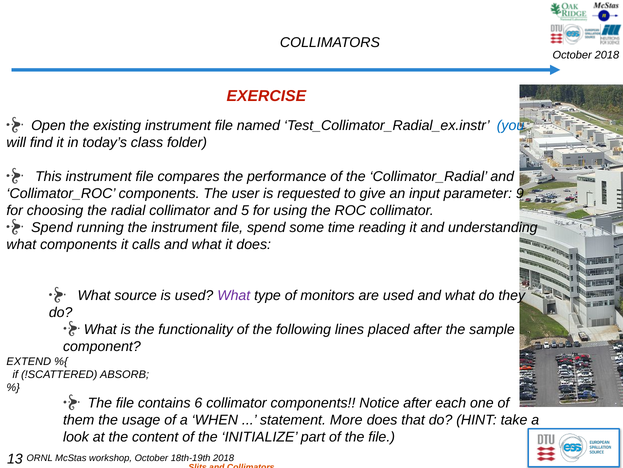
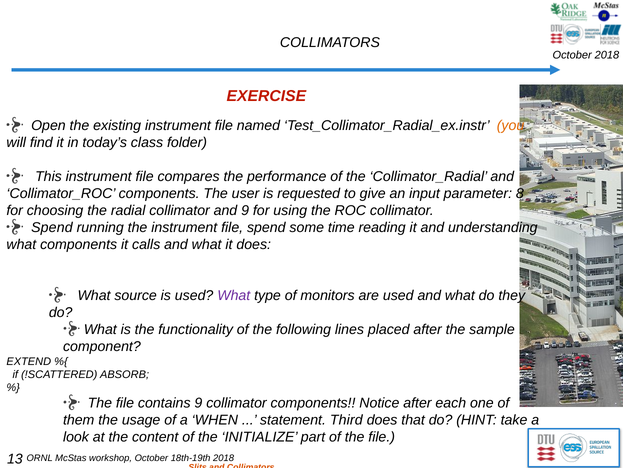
you colour: blue -> orange (511, 126)
9: 9 -> 8 (520, 193)
and 5: 5 -> 9 (245, 210)
contains 6: 6 -> 9 (198, 403)
More: More -> Third (346, 420)
